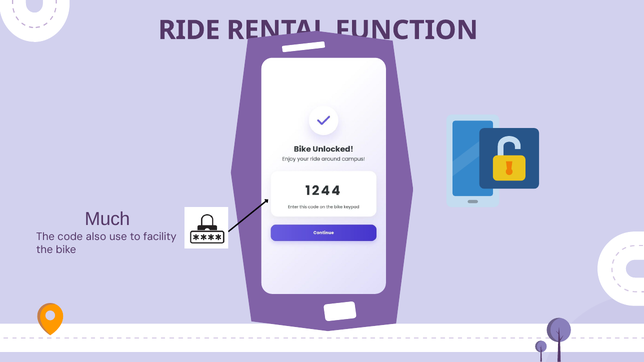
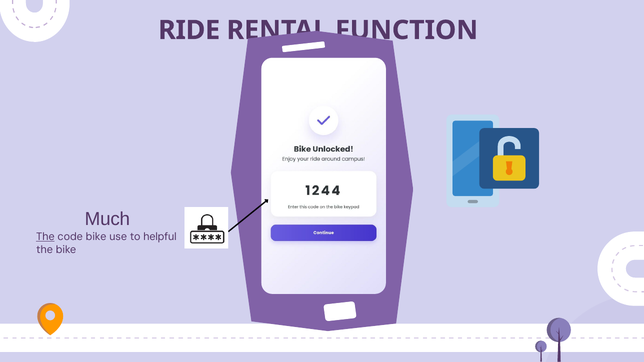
The underline: none -> present (45, 237)
code also: also -> bike (96, 237)
facility: facility -> helpful (160, 237)
